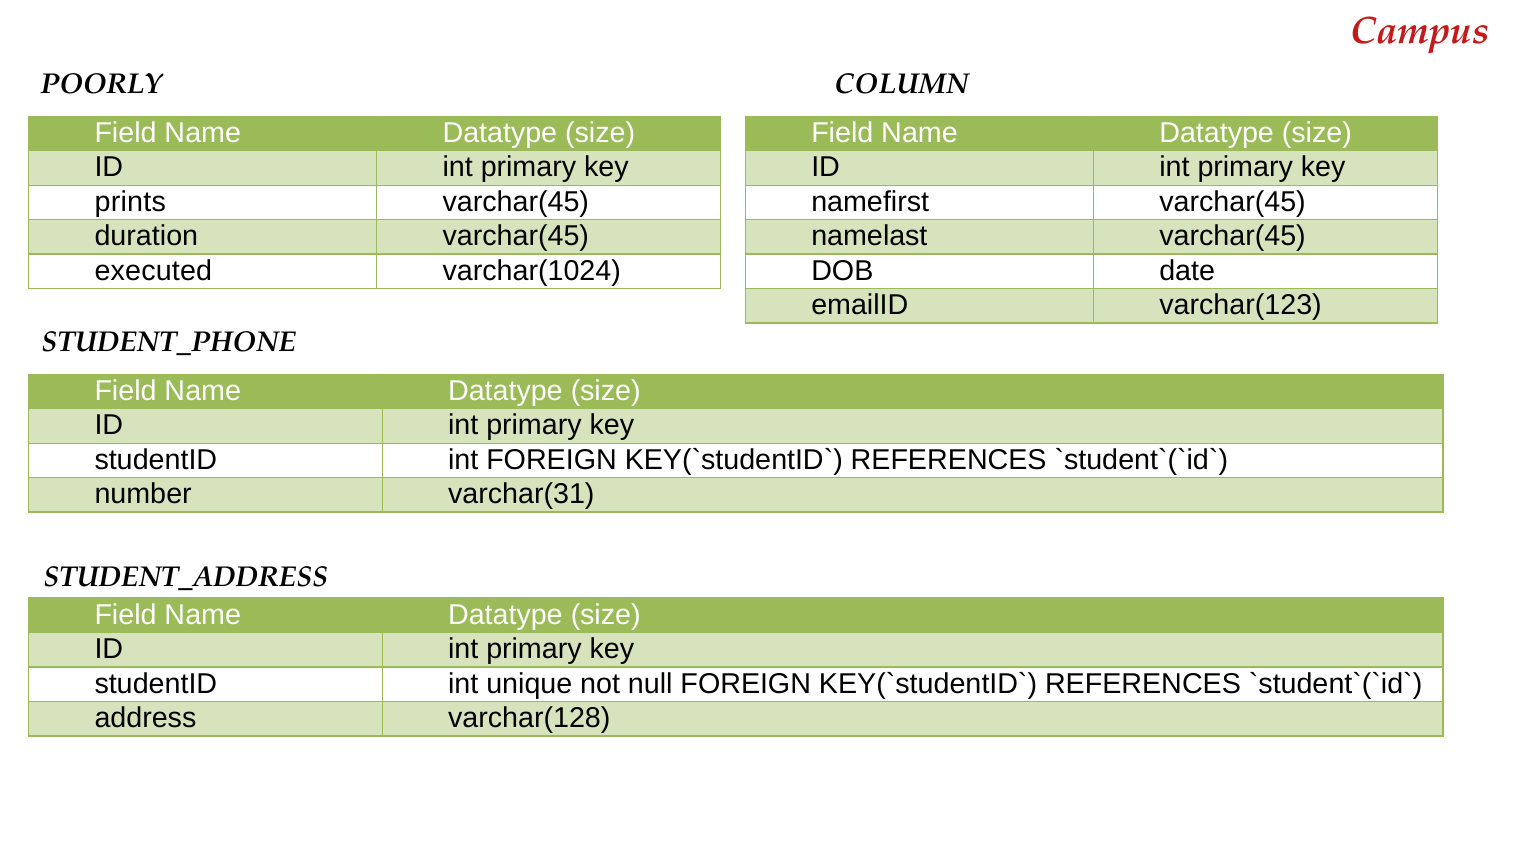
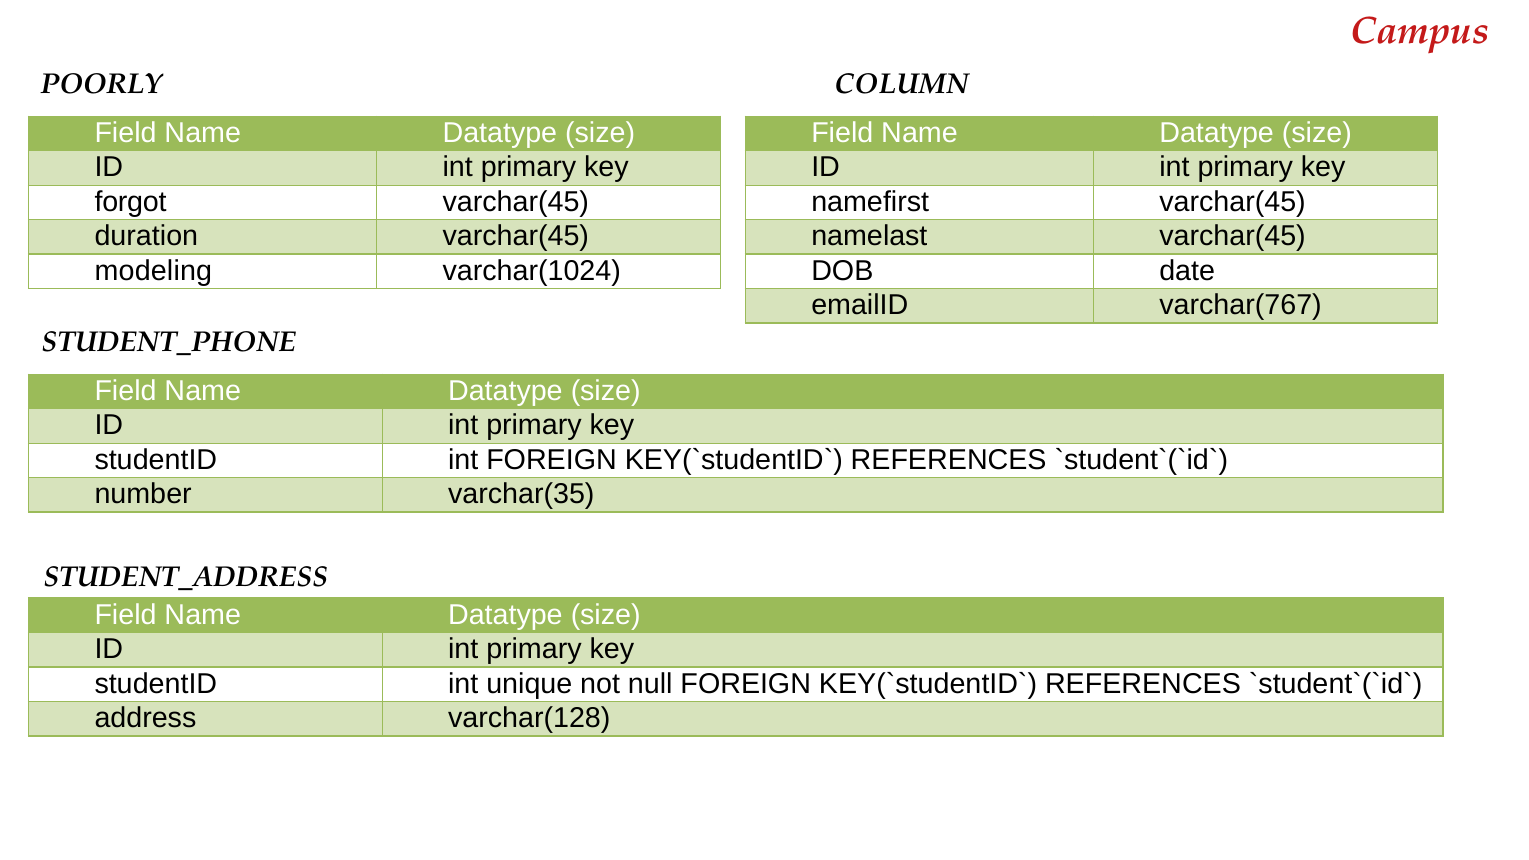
prints: prints -> forgot (131, 202)
executed: executed -> modeling (153, 271)
varchar(123: varchar(123 -> varchar(767 (1241, 305)
varchar(31: varchar(31 -> varchar(35 (521, 494)
